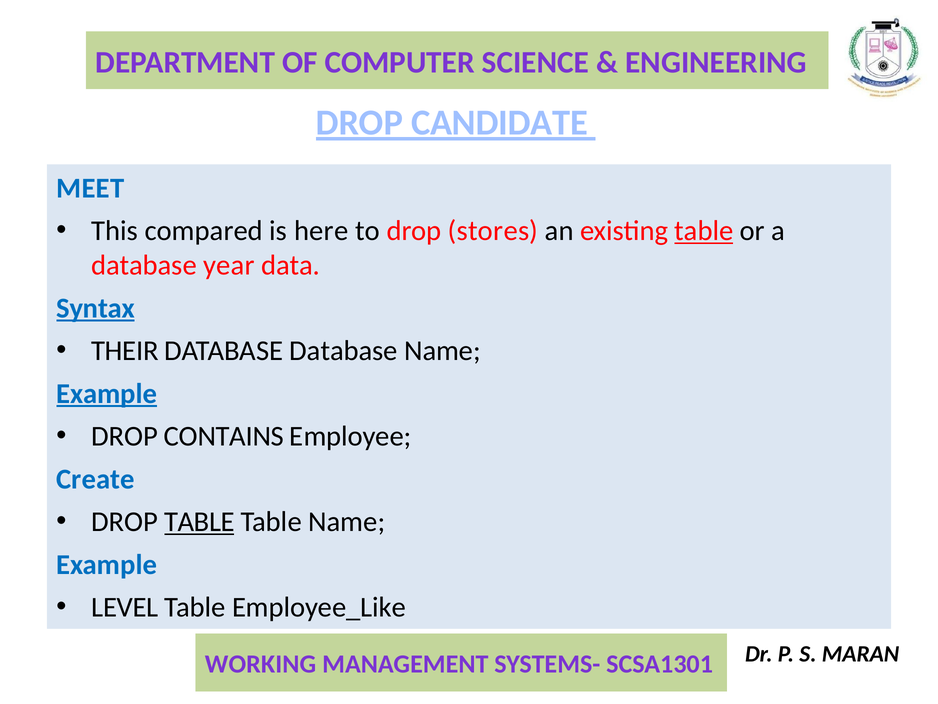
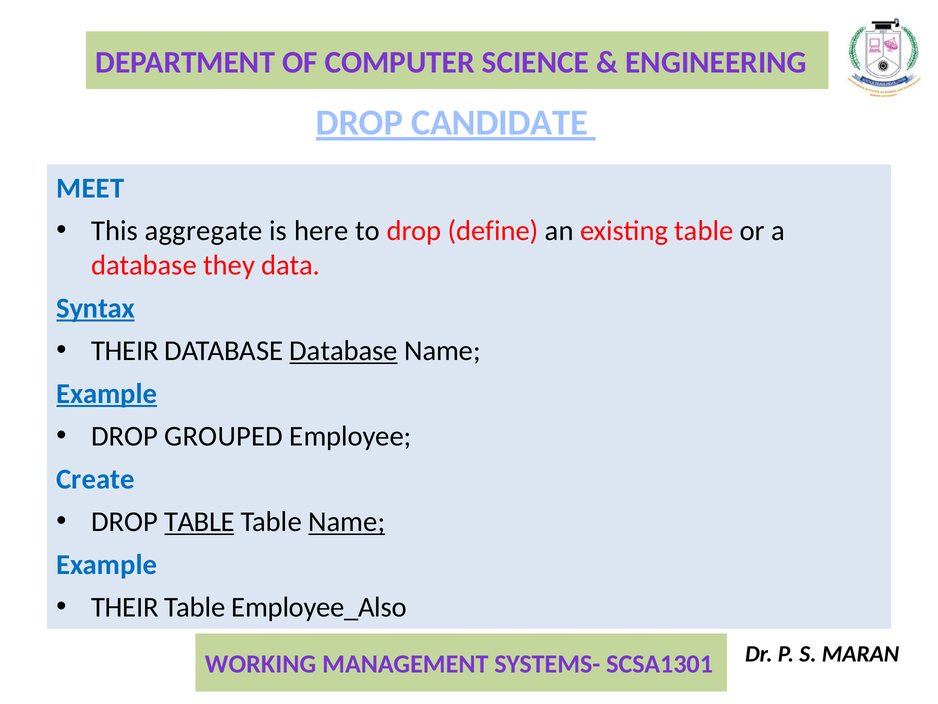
compared: compared -> aggregate (204, 231)
stores: stores -> define (493, 231)
table underline: present -> none (704, 231)
year: year -> they (229, 265)
Database underline: none -> present (344, 351)
CONTAINS: CONTAINS -> GROUPED (224, 436)
Name underline: none -> present (347, 522)
LEVEL: LEVEL -> THEIR (125, 607)
Employee_Like: Employee_Like -> Employee_Also (319, 607)
